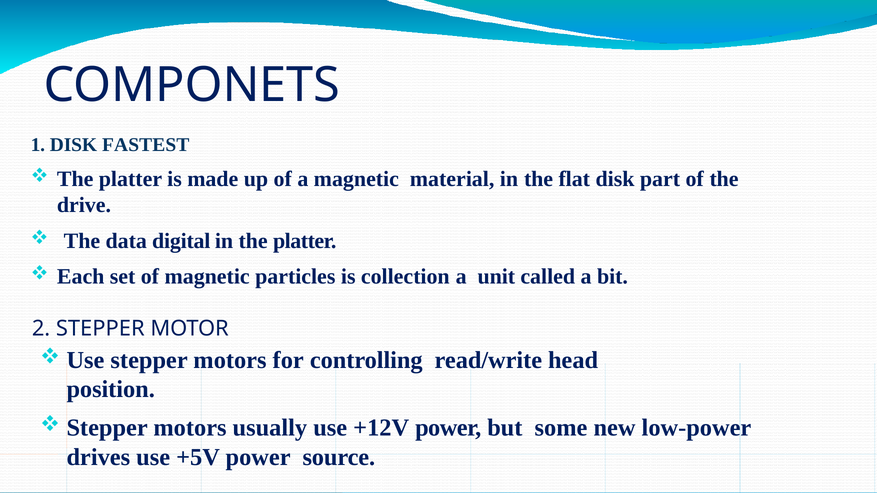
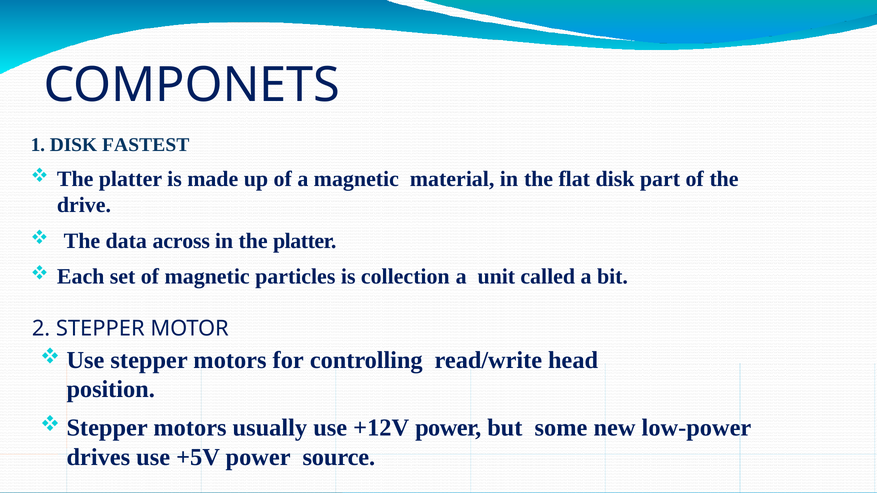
digital: digital -> across (181, 241)
